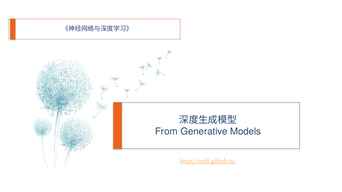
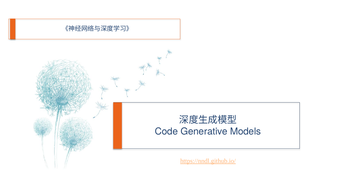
From: From -> Code (166, 132)
